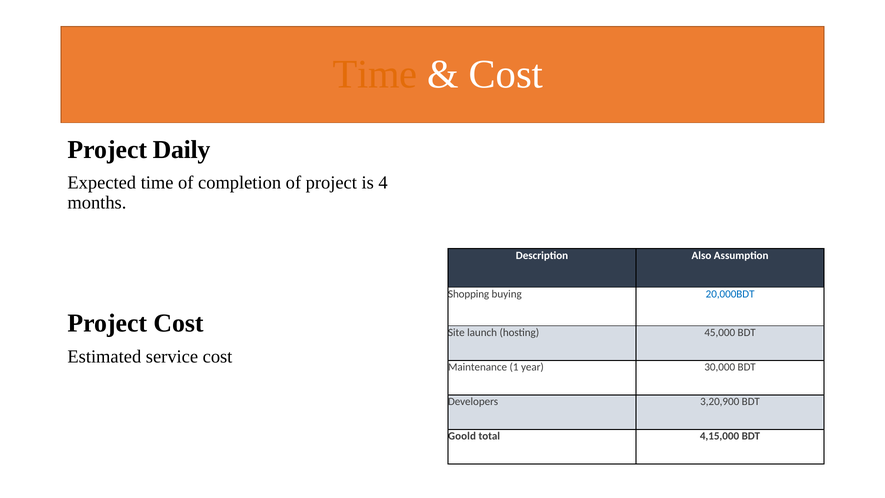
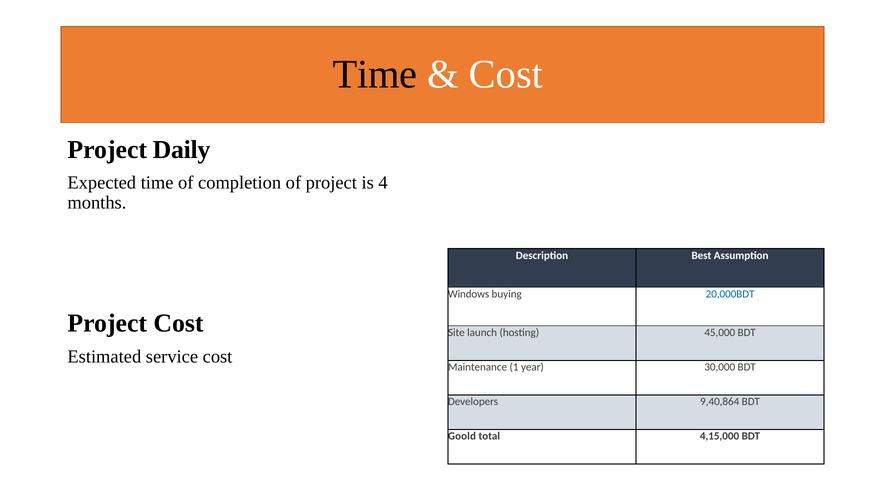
Time colour: orange -> black (375, 74)
Also: Also -> Best (701, 255)
Shopping: Shopping -> Windows (469, 294)
3,20,900: 3,20,900 -> 9,40,864 (720, 402)
